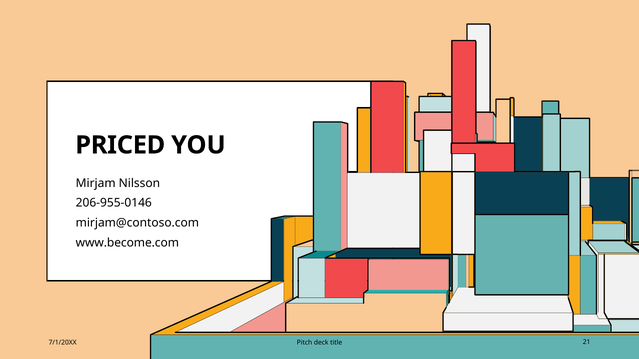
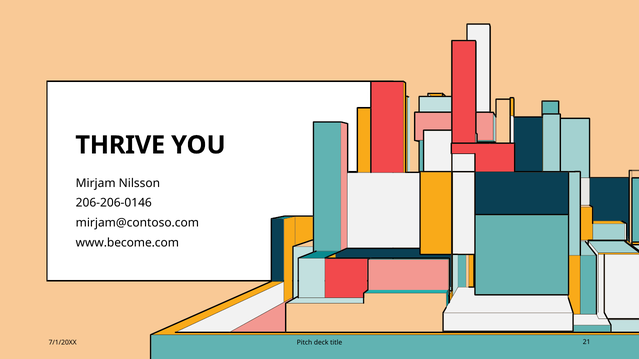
PRICED: PRICED -> THRIVE (120, 145)
206-955-0146: 206-955-0146 -> 206-206-0146 (114, 203)
